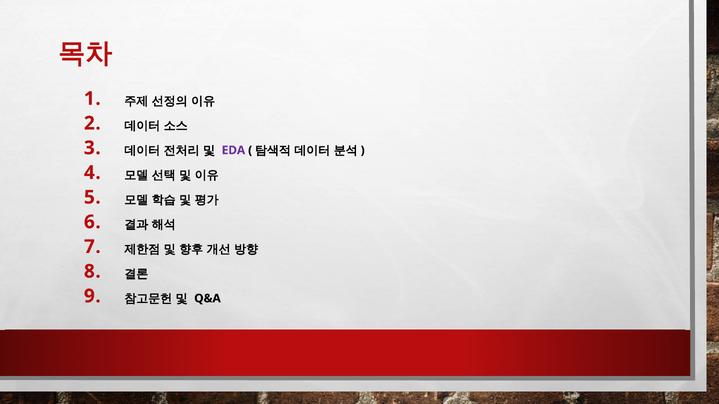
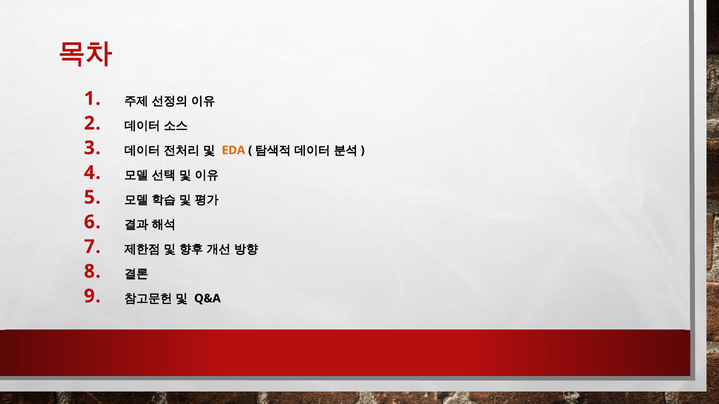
EDA colour: purple -> orange (233, 150)
